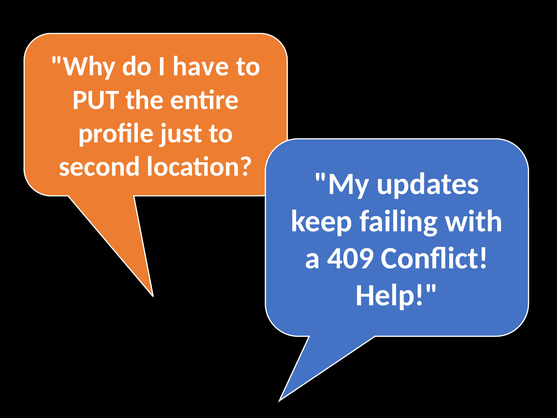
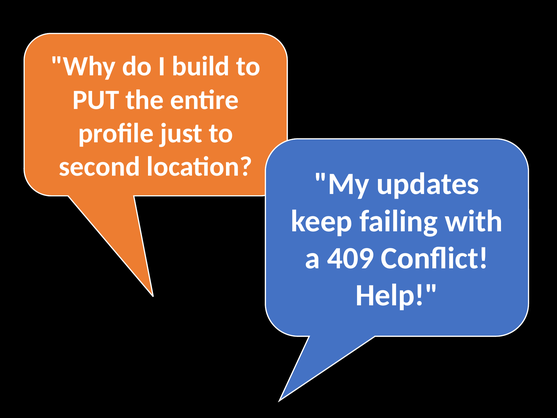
have: have -> build (201, 66)
